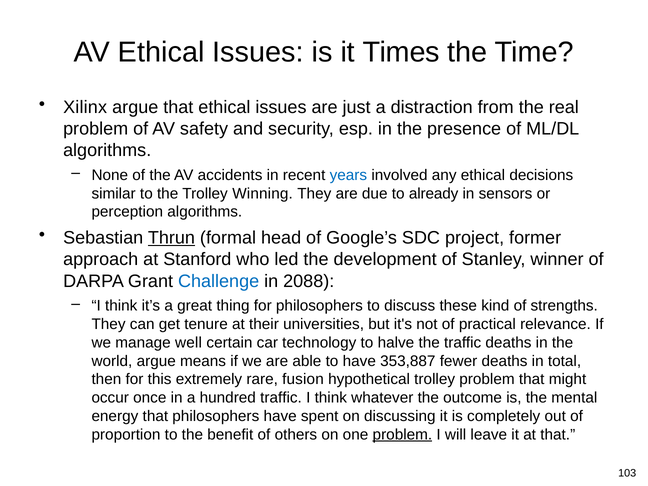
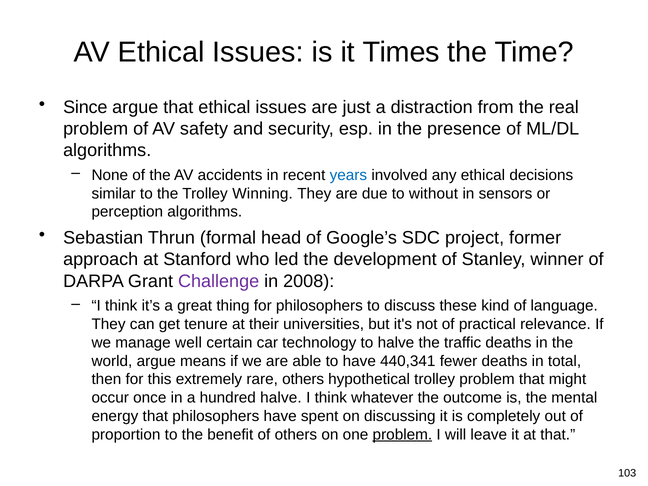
Xilinx: Xilinx -> Since (85, 107)
already: already -> without (433, 194)
Thrun underline: present -> none (171, 238)
Challenge colour: blue -> purple (219, 281)
2088: 2088 -> 2008 (309, 281)
strengths: strengths -> language (564, 306)
353,887: 353,887 -> 440,341 (408, 361)
rare fusion: fusion -> others (303, 379)
hundred traffic: traffic -> halve (281, 398)
